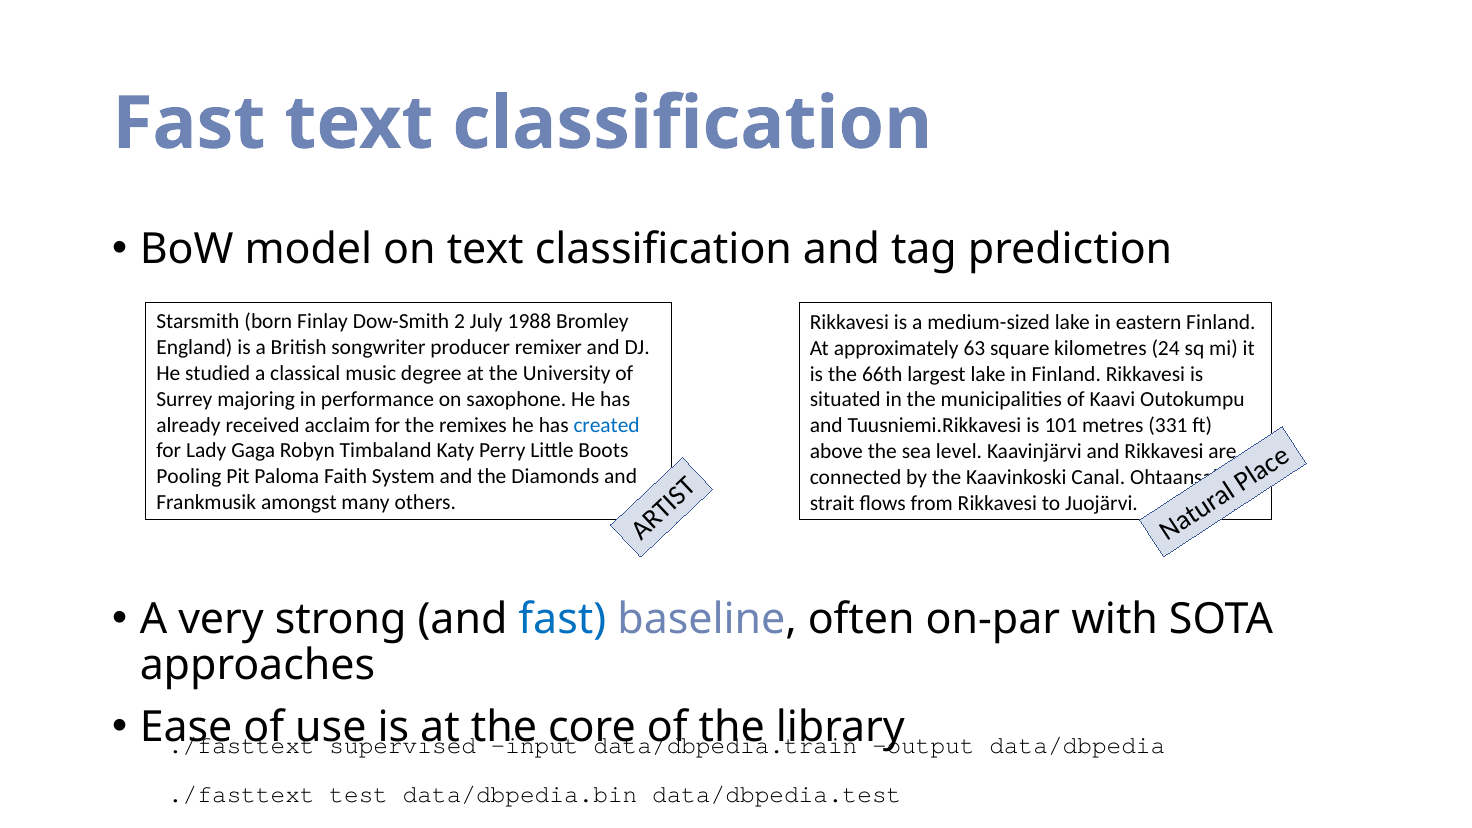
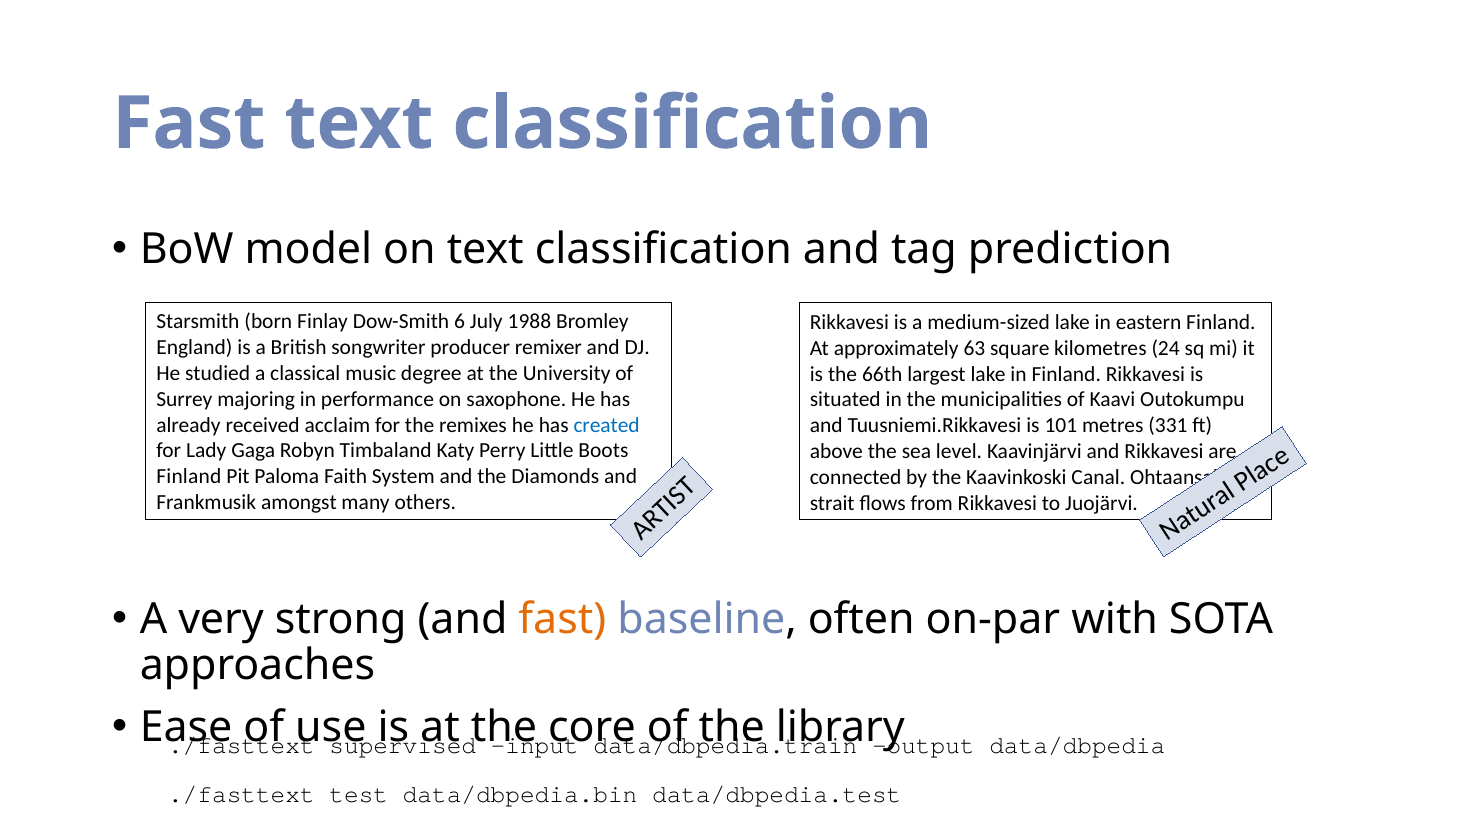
2: 2 -> 6 (460, 322)
Pooling: Pooling -> Finland (189, 477)
fast colour: blue -> orange (562, 619)
